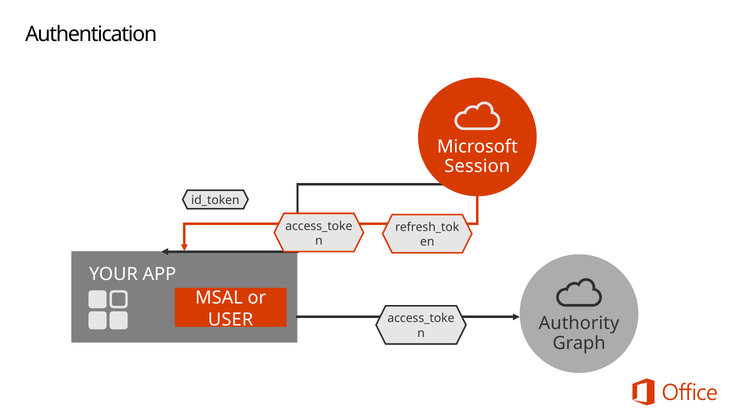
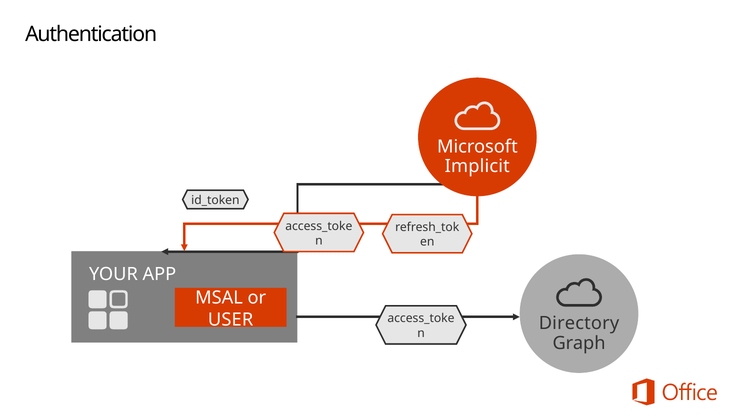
Session: Session -> Implicit (477, 166)
Authority: Authority -> Directory (579, 323)
